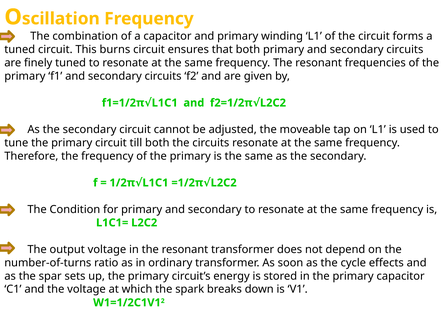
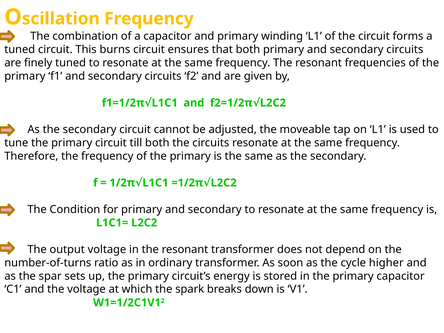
effects: effects -> higher (386, 263)
